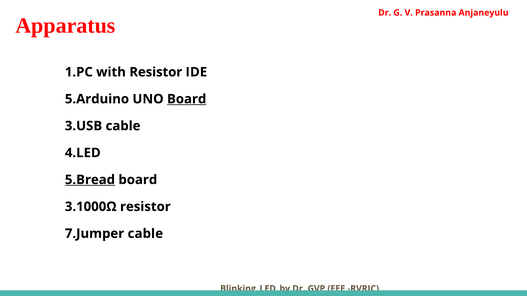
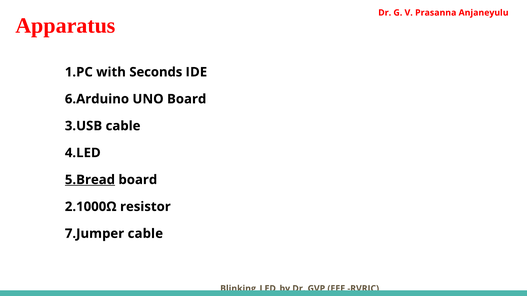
with Resistor: Resistor -> Seconds (156, 72)
5.Arduino: 5.Arduino -> 6.Arduino (97, 99)
Board underline: present -> none (187, 99)
3.1000Ω: 3.1000Ω -> 2.1000Ω (91, 207)
